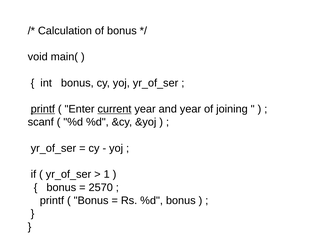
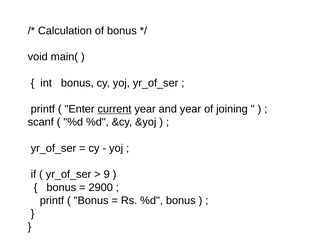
printf underline: present -> none (43, 109)
1: 1 -> 9 (107, 175)
2570: 2570 -> 2900 (101, 188)
